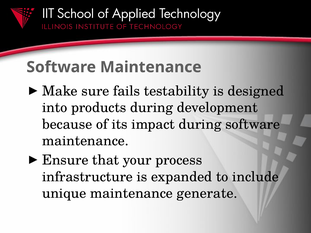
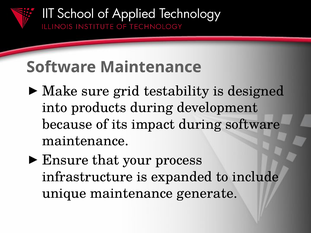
fails: fails -> grid (127, 91)
